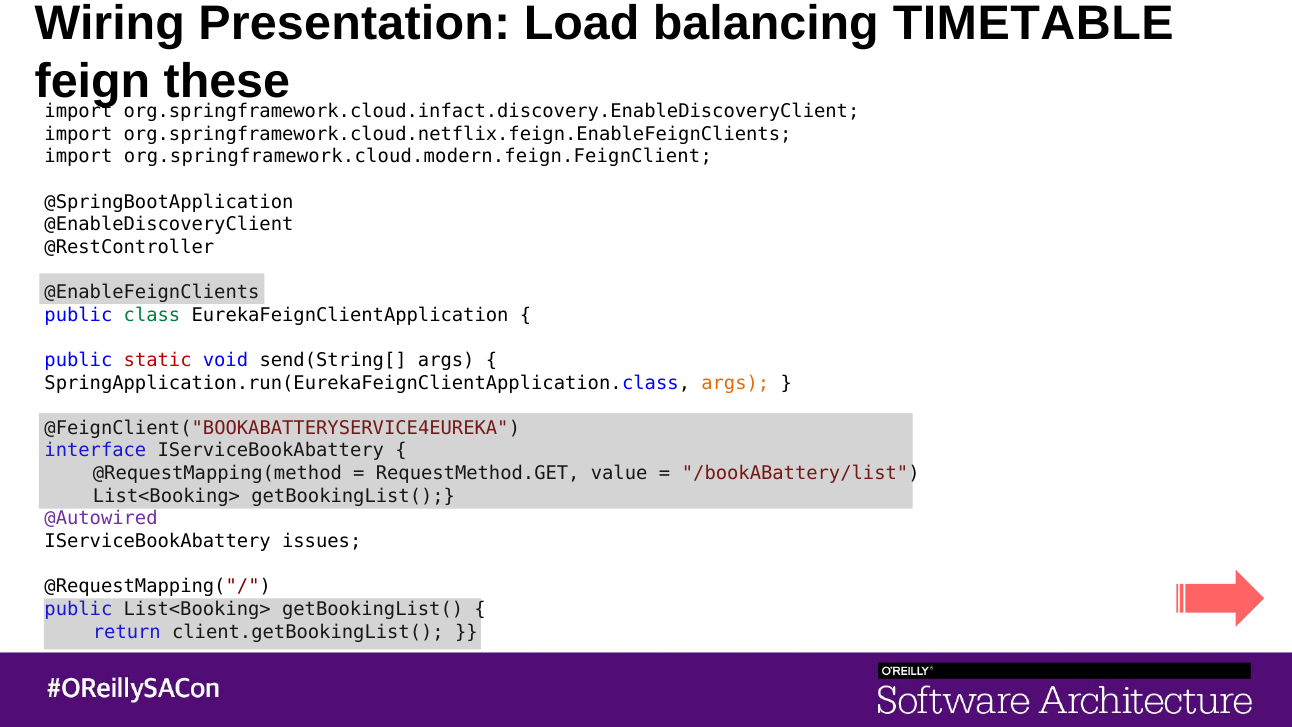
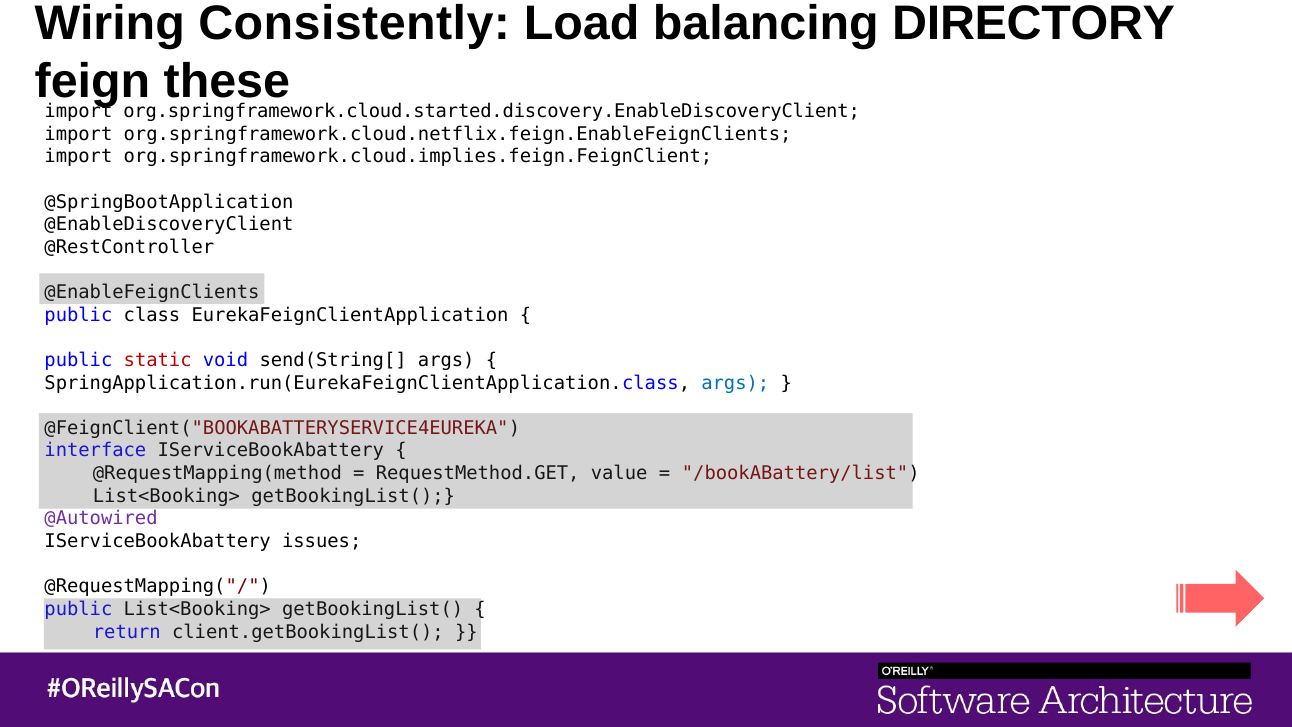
Presentation: Presentation -> Consistently (354, 23)
TIMETABLE: TIMETABLE -> DIRECTORY (1034, 23)
org.springframework.cloud.infact.discovery.EnableDiscoveryClient: org.springframework.cloud.infact.discovery.EnableDiscoveryClient -> org.springframework.cloud.started.discovery.EnableDiscoveryClient (492, 111)
org.springframework.cloud.modern.feign.FeignClient: org.springframework.cloud.modern.feign.FeignClient -> org.springframework.cloud.implies.feign.FeignClient (418, 157)
class colour: green -> black (152, 315)
args colour: orange -> blue (735, 383)
